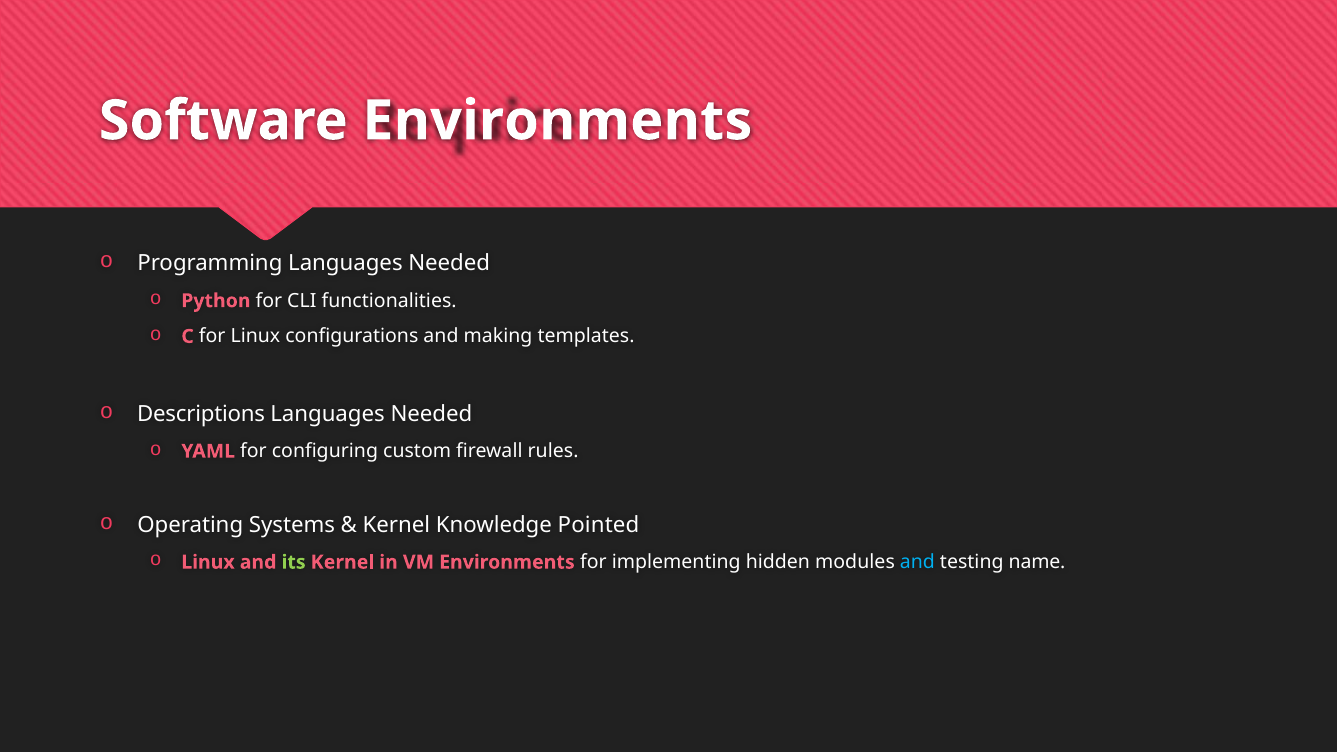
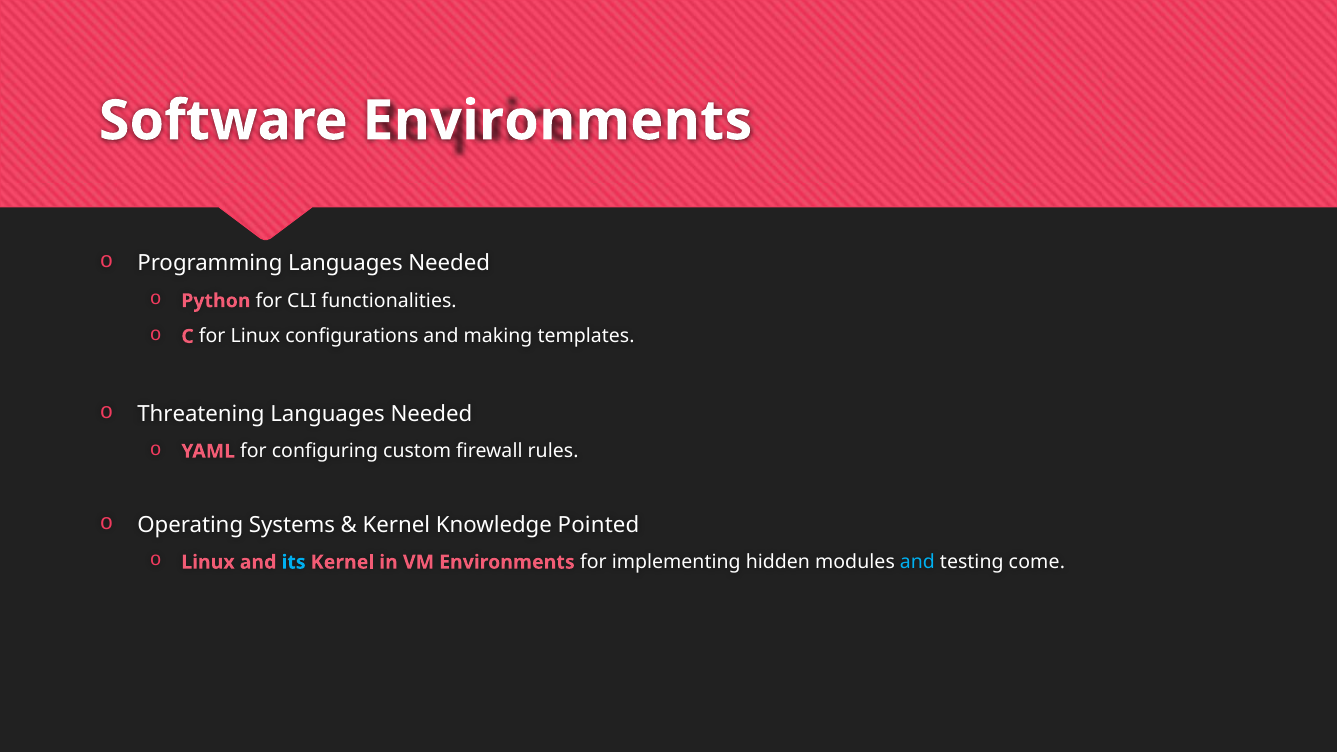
Descriptions: Descriptions -> Threatening (201, 414)
its colour: light green -> light blue (294, 562)
name: name -> come (1037, 562)
